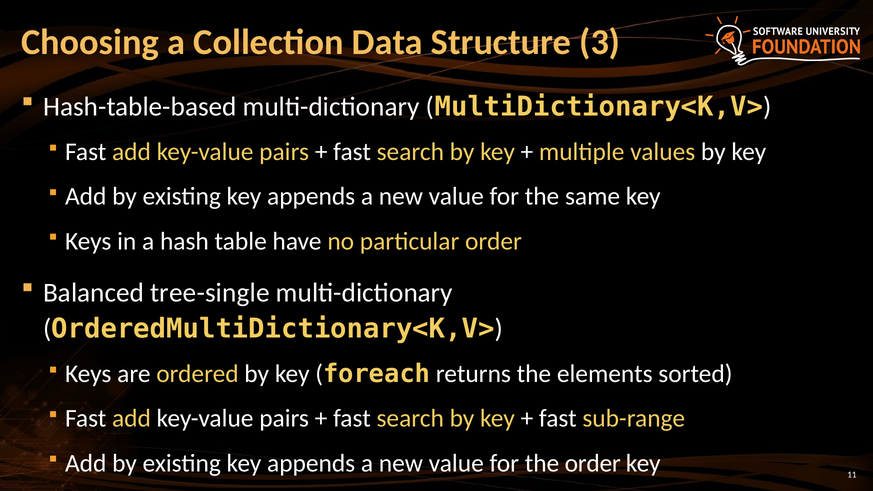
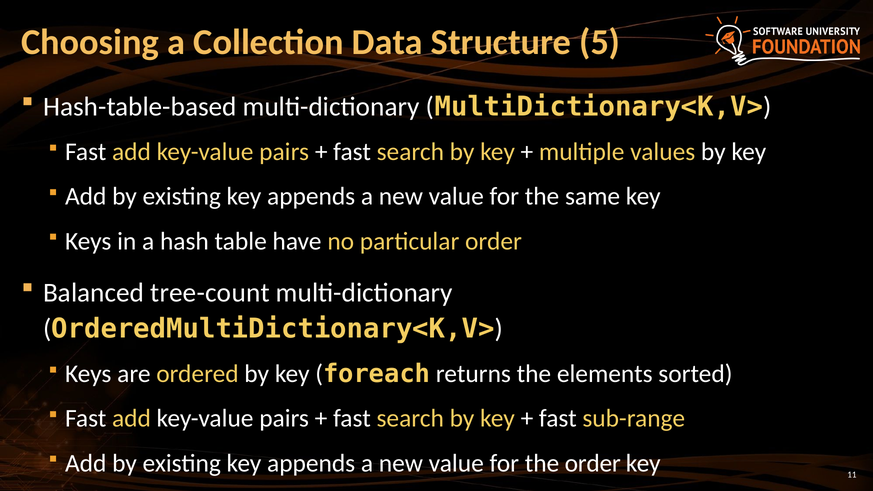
3: 3 -> 5 (600, 42)
tree-single: tree-single -> tree-count (210, 293)
